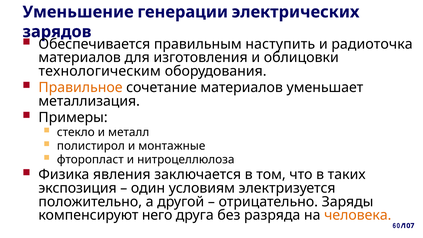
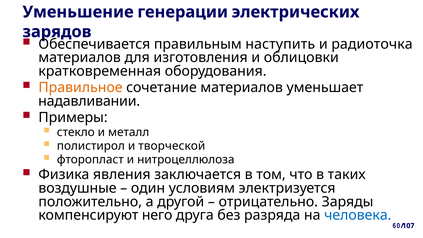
технологическим: технологическим -> кратковременная (100, 71)
металлизация: металлизация -> надавливании (89, 101)
монтажные: монтажные -> творческой (172, 146)
экспозиция: экспозиция -> воздушные (77, 188)
человека colour: orange -> blue (358, 215)
